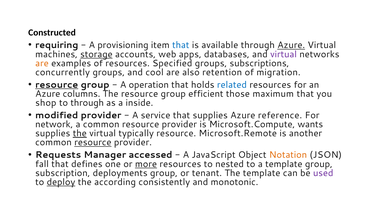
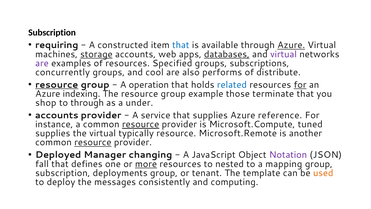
Constructed: Constructed -> Subscription (52, 33)
provisioning: provisioning -> constructed (123, 45)
databases underline: none -> present (227, 54)
are colour: orange -> purple (42, 63)
retention: retention -> performs (222, 72)
migration: migration -> distribute (279, 72)
for underline: none -> present (300, 85)
columns: columns -> indexing (81, 94)
efficient: efficient -> example (206, 94)
maximum: maximum -> terminate (273, 94)
inside: inside -> under (139, 103)
modified: modified -> accounts (57, 115)
network: network -> instance (54, 124)
resource underline: none -> present (141, 124)
wants: wants -> tuned (310, 124)
the underline: present -> none (80, 133)
Requests: Requests -> Deployed (58, 155)
accessed: accessed -> changing (150, 155)
Notation colour: orange -> purple (288, 155)
a template: template -> mapping (284, 164)
used colour: purple -> orange (323, 173)
deploy underline: present -> none (61, 182)
according: according -> messages (115, 182)
monotonic: monotonic -> computing (234, 182)
